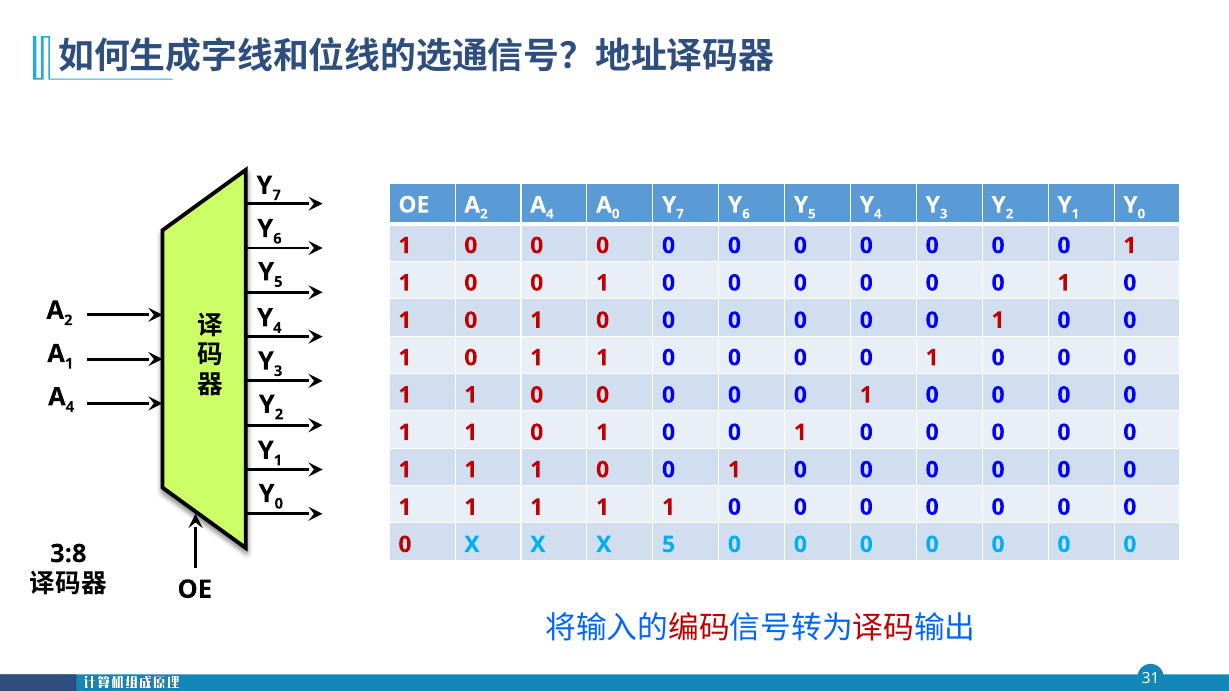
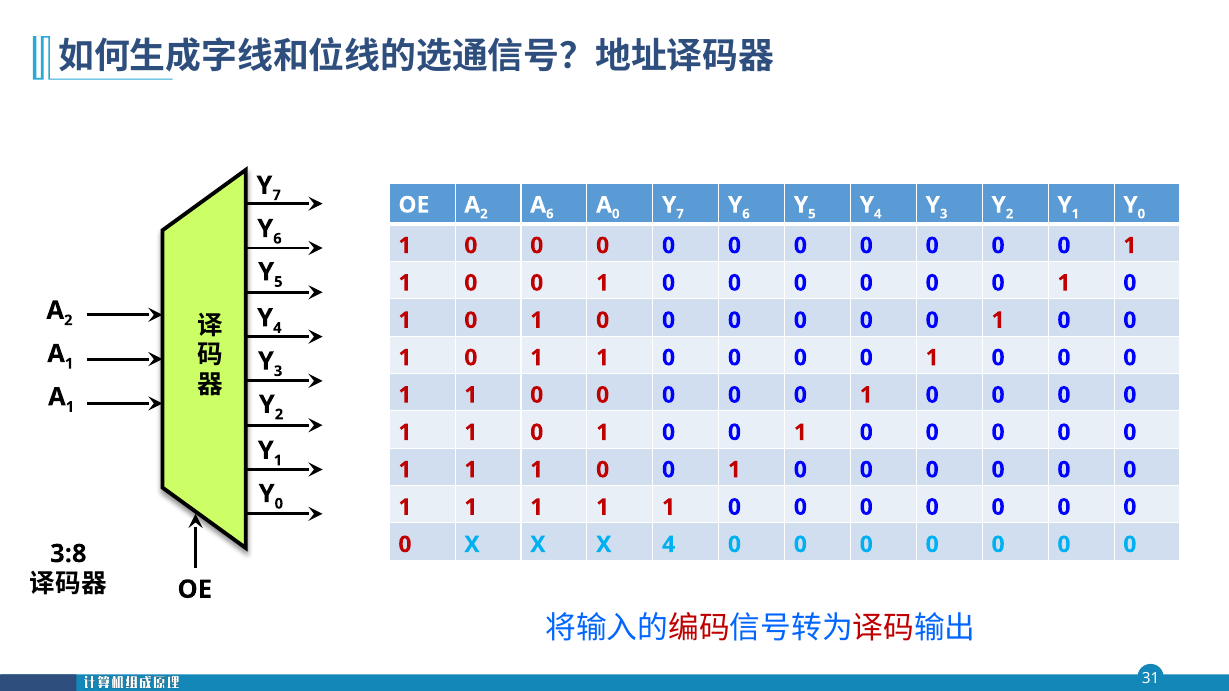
4: 4 -> 6 (550, 214)
4: 4 -> 1 (70, 407)
X 5: 5 -> 4 (669, 545)
